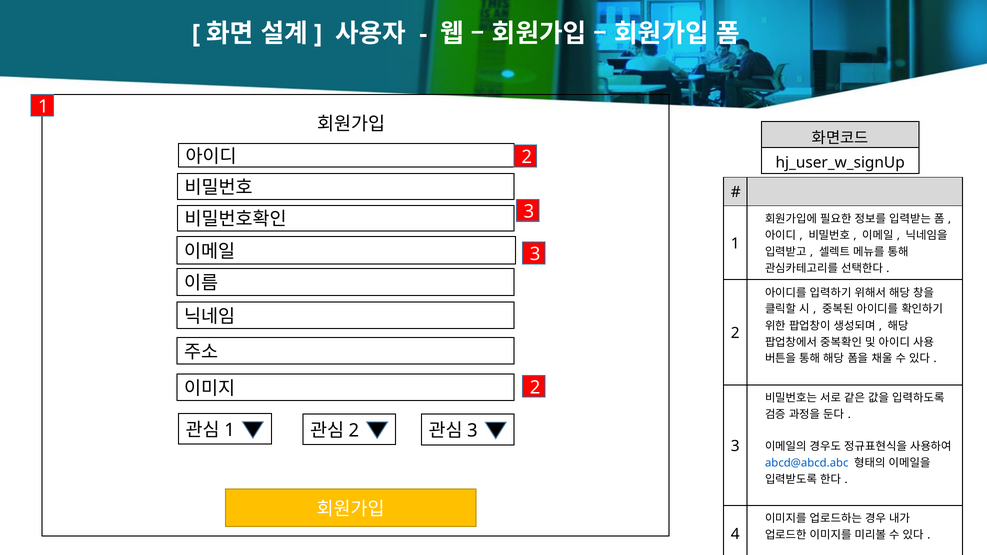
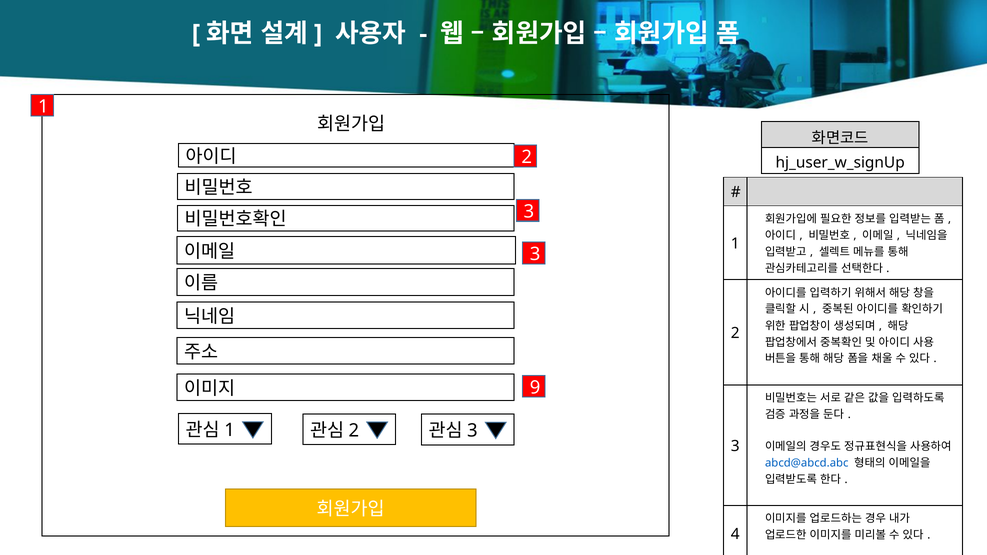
2: 2 -> 9 (535, 388)
